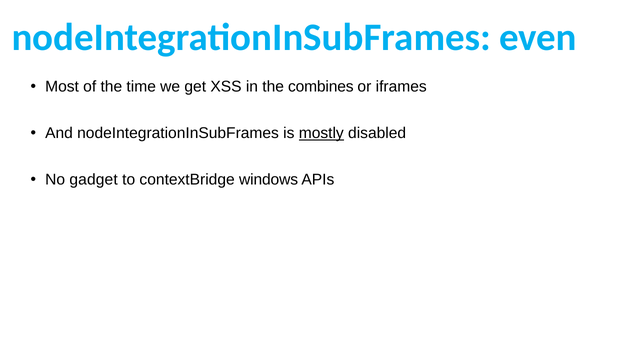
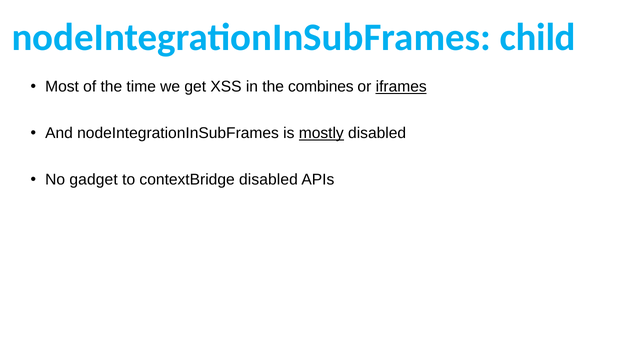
even: even -> child (538, 37)
iframes underline: none -> present (401, 87)
contextBridge windows: windows -> disabled (268, 180)
